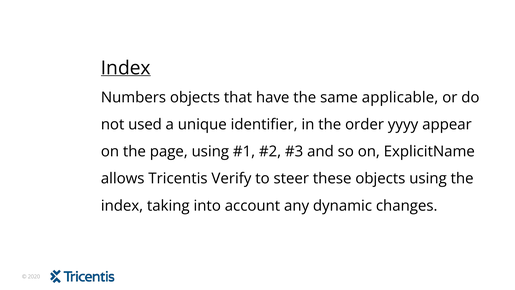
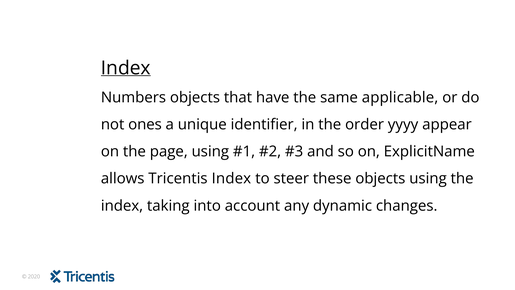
used: used -> ones (145, 124)
Tricentis Verify: Verify -> Index (231, 178)
